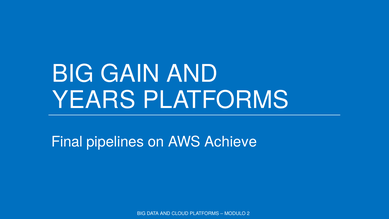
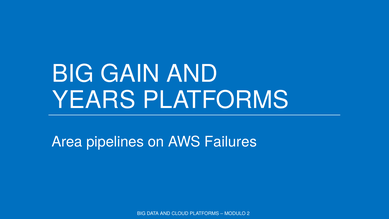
Final: Final -> Area (67, 142)
Achieve: Achieve -> Failures (231, 142)
